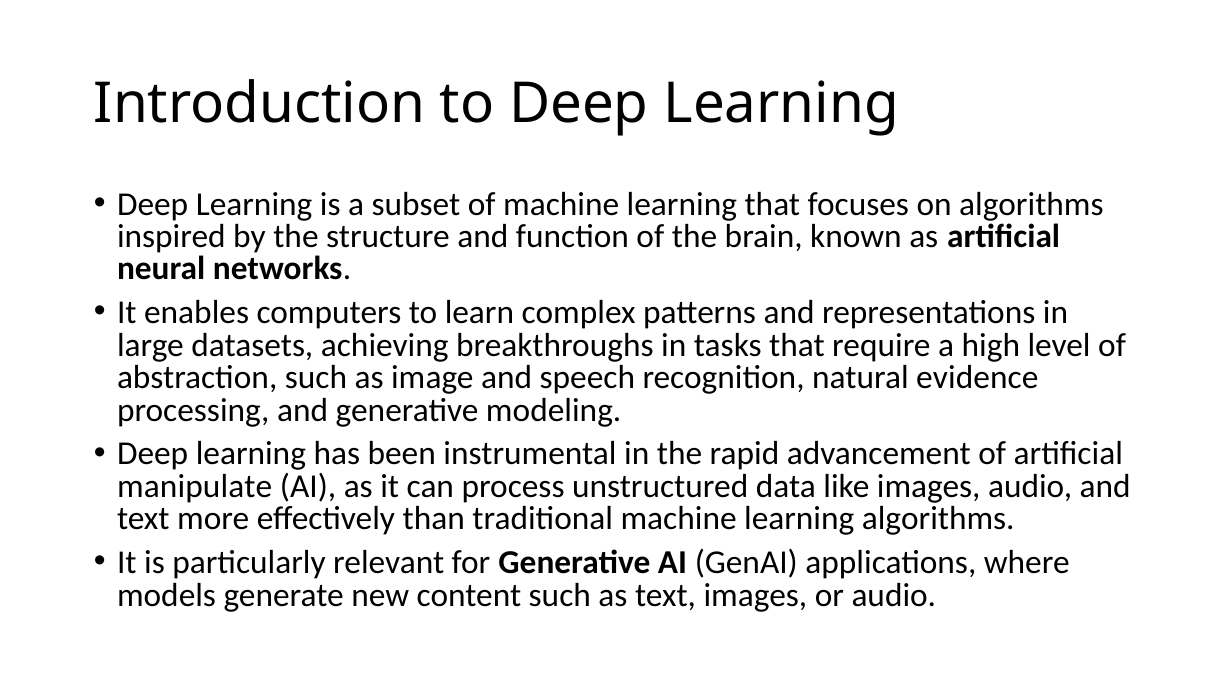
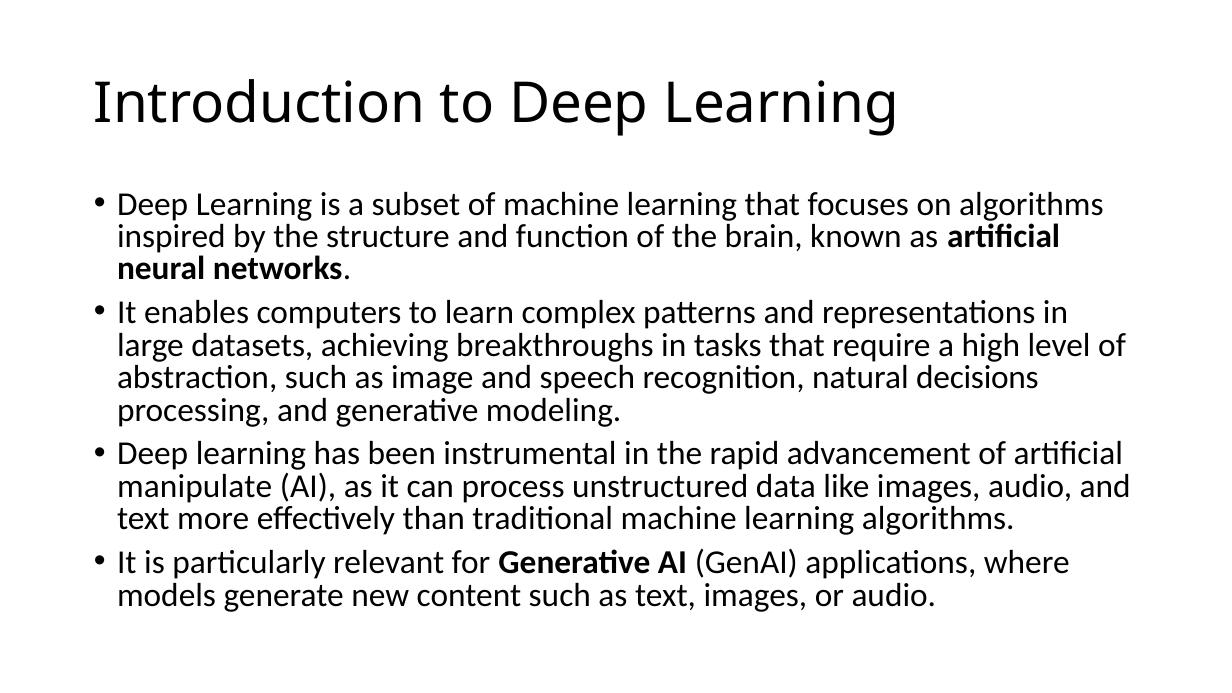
evidence: evidence -> decisions (977, 378)
